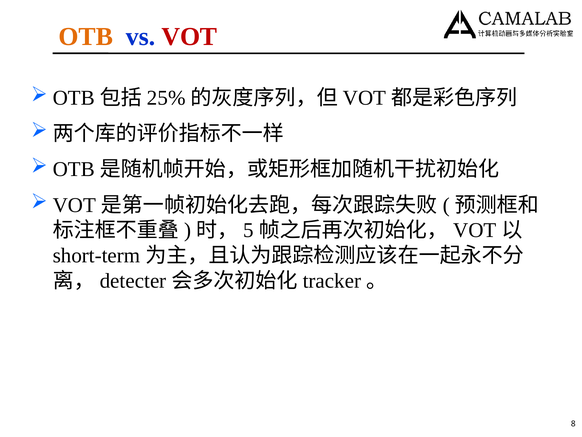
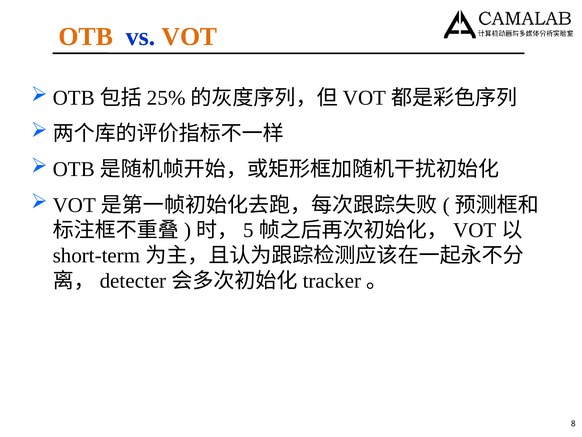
VOT colour: red -> orange (189, 37)
